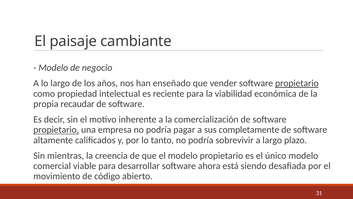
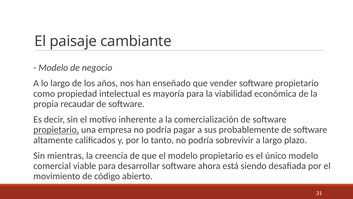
propietario underline: present -> none (297, 83)
reciente: reciente -> mayoría (169, 93)
completamente: completamente -> probablemente (249, 130)
